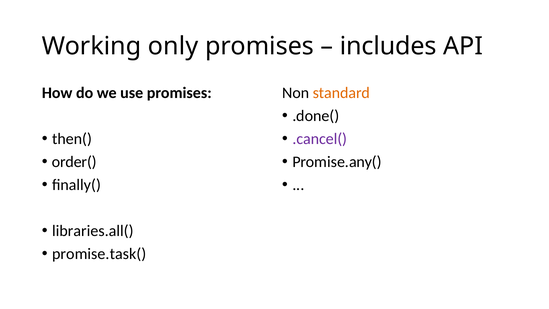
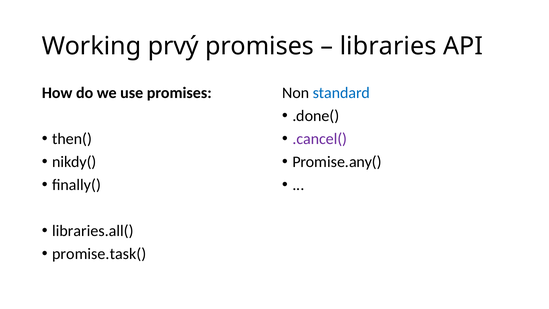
only: only -> prvý (173, 46)
includes: includes -> libraries (388, 46)
standard colour: orange -> blue (341, 93)
order(: order( -> nikdy( (74, 162)
